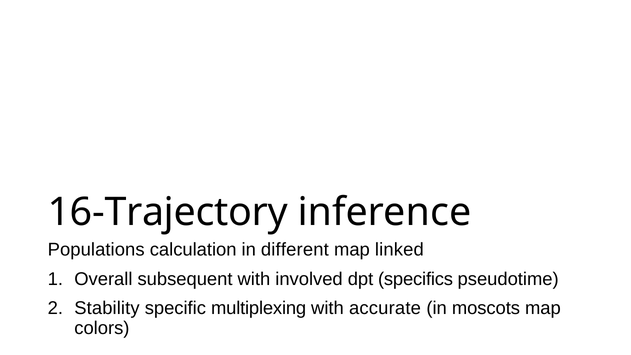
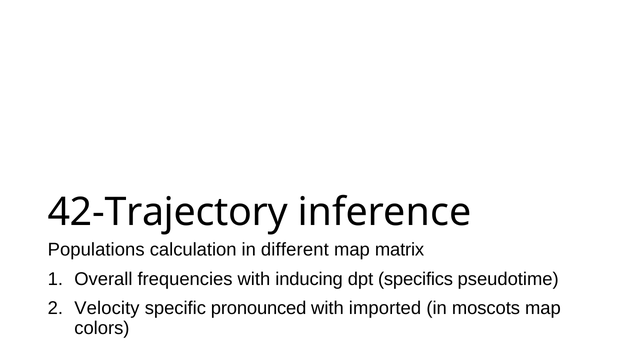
16-Trajectory: 16-Trajectory -> 42-Trajectory (168, 212)
linked: linked -> matrix (400, 250)
subsequent: subsequent -> frequencies (185, 279)
involved: involved -> inducing (309, 279)
Stability: Stability -> Velocity (107, 308)
multiplexing: multiplexing -> pronounced (259, 308)
accurate: accurate -> imported (385, 308)
